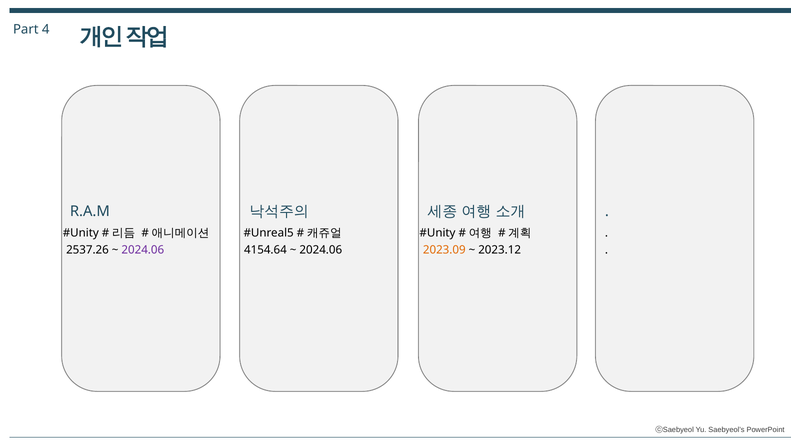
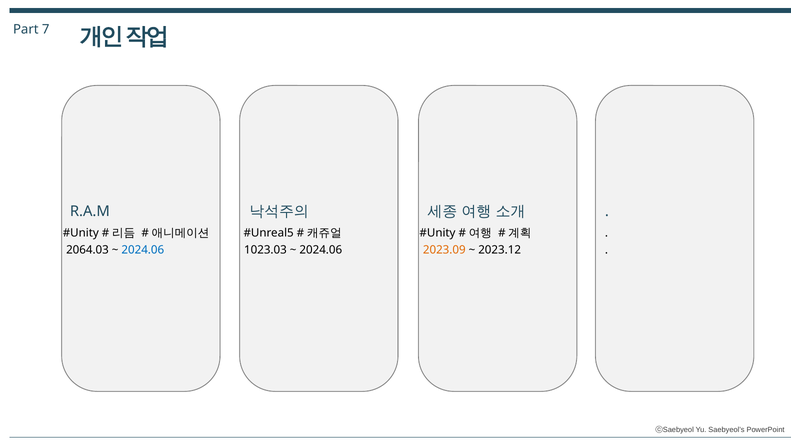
4: 4 -> 7 (46, 29)
2537.26: 2537.26 -> 2064.03 (87, 250)
2024.06 colour: purple -> blue (143, 250)
4154.64: 4154.64 -> 1023.03 (265, 250)
